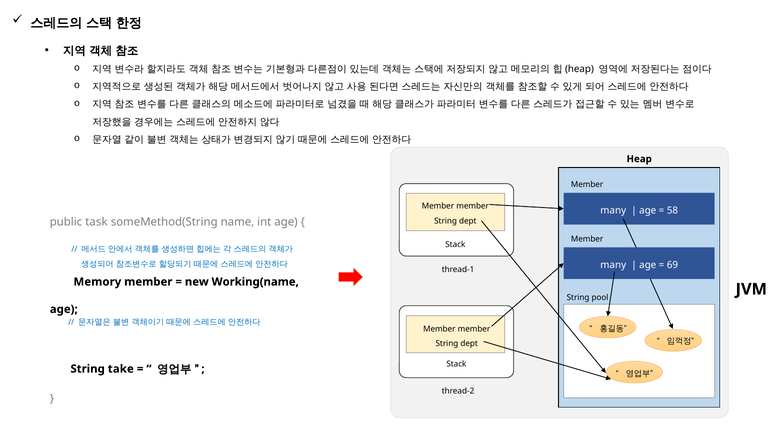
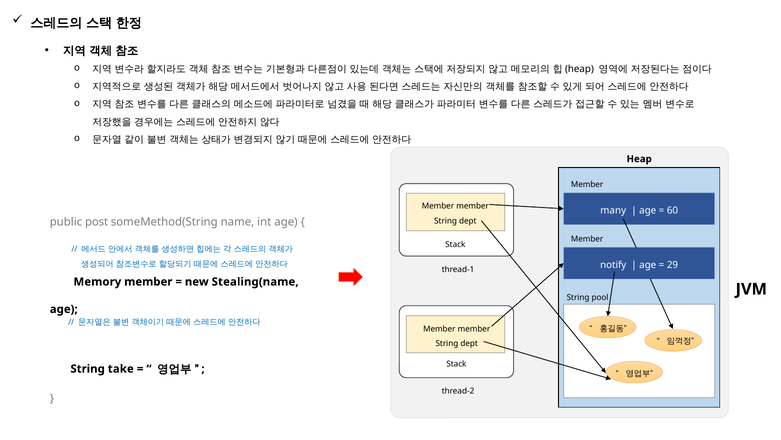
58: 58 -> 60 (673, 210)
task: task -> post (97, 222)
many: many -> notify (613, 265)
69: 69 -> 29 (673, 265)
Working(name: Working(name -> Stealing(name (255, 281)
